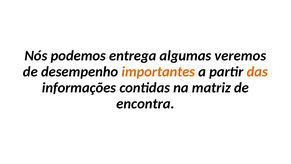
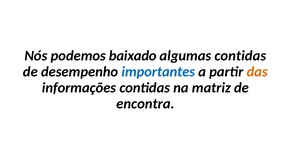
entrega: entrega -> baixado (133, 56)
algumas veremos: veremos -> contidas (240, 56)
importantes colour: orange -> blue (158, 71)
